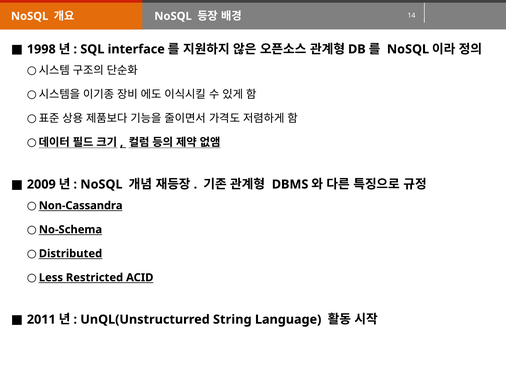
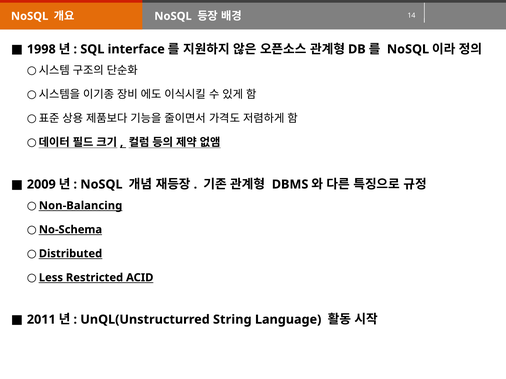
Non-Cassandra: Non-Cassandra -> Non-Balancing (81, 206)
